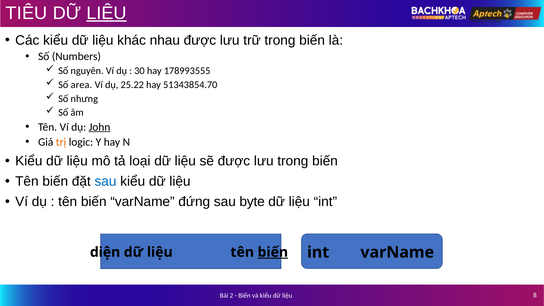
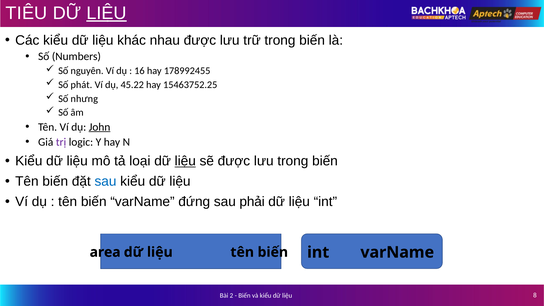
30: 30 -> 16 (139, 71)
178993555: 178993555 -> 178992455 (187, 71)
area: area -> phát (81, 85)
25.22: 25.22 -> 45.22 (132, 85)
51343854.70: 51343854.70 -> 15463752.25 (190, 85)
trị colour: orange -> purple (61, 142)
liệu underline: none -> present (185, 161)
byte: byte -> phải (252, 202)
diện: diện -> area (105, 252)
biến underline: present -> none (273, 252)
